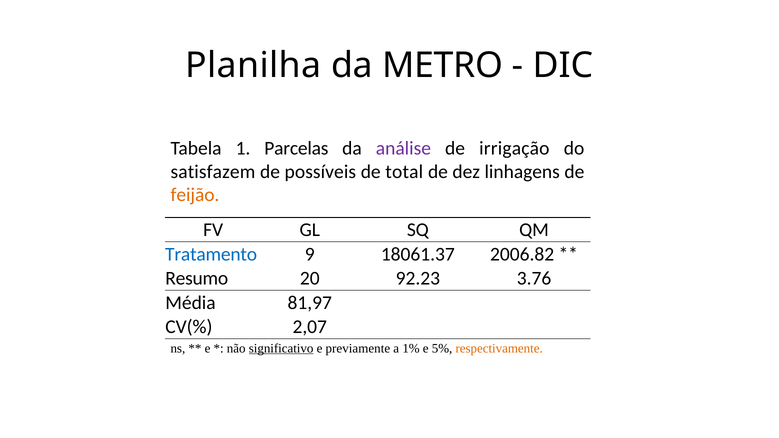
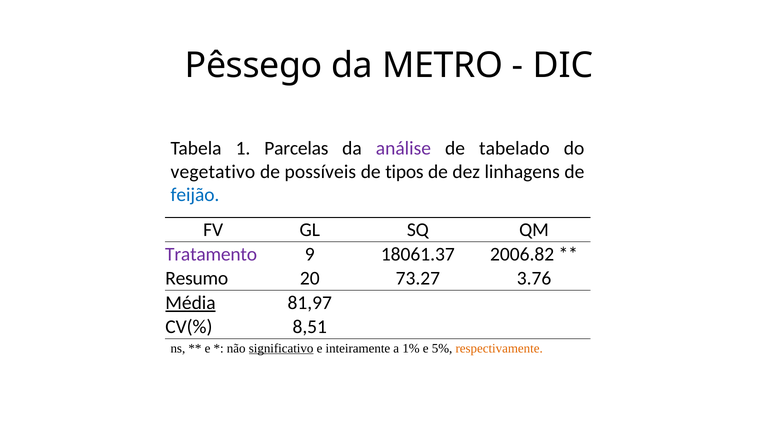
Planilha: Planilha -> Pêssego (254, 65)
irrigação: irrigação -> tabelado (514, 148)
satisfazem: satisfazem -> vegetativo (213, 172)
total: total -> tipos (404, 172)
feijão colour: orange -> blue (195, 195)
Tratamento colour: blue -> purple (211, 254)
92.23: 92.23 -> 73.27 (418, 279)
Média underline: none -> present (190, 303)
2,07: 2,07 -> 8,51 (310, 327)
previamente: previamente -> inteiramente (358, 348)
